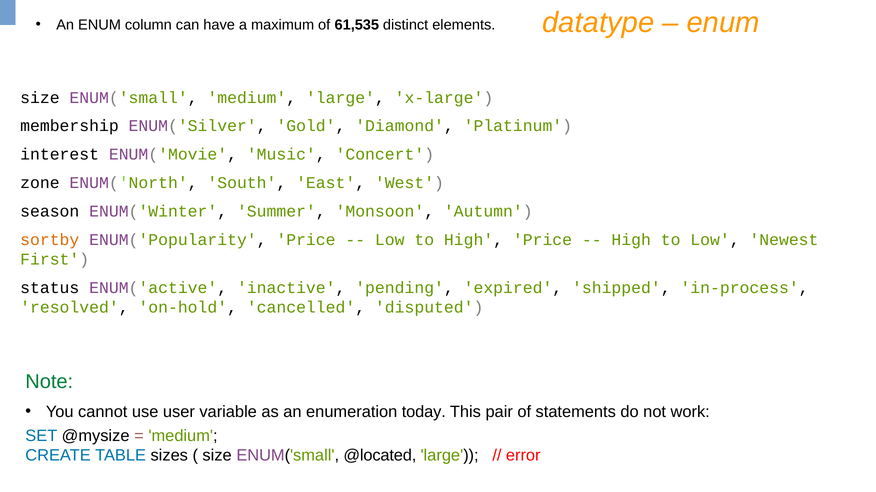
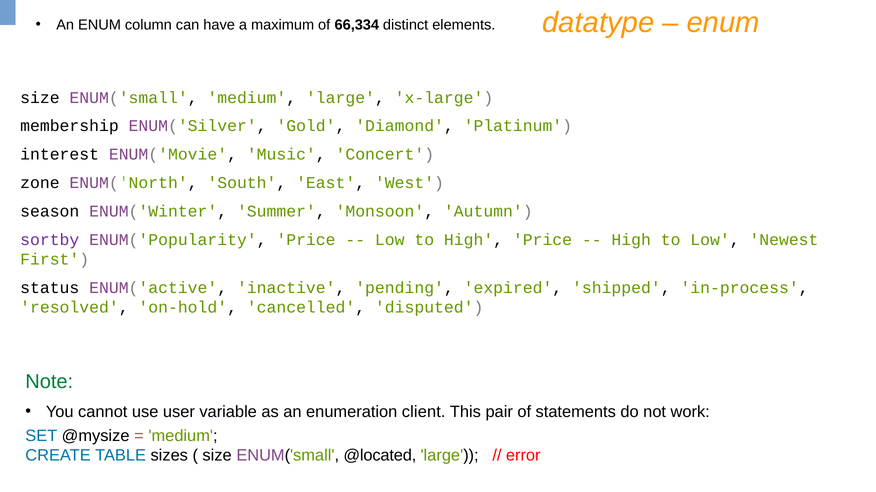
61,535: 61,535 -> 66,334 (357, 25)
sortby colour: orange -> purple (50, 240)
today: today -> client (424, 412)
